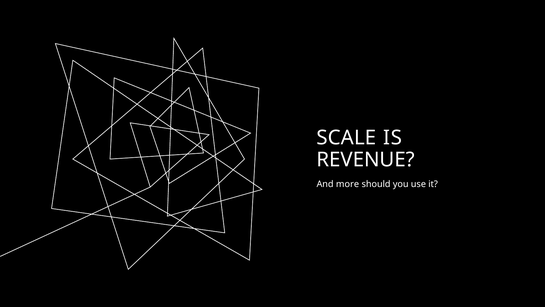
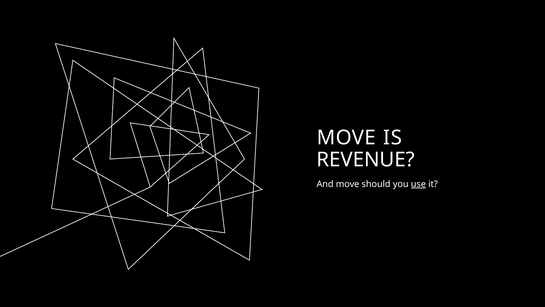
SCALE: SCALE -> MOVE (346, 137)
And more: more -> move (348, 184)
use underline: none -> present (418, 184)
